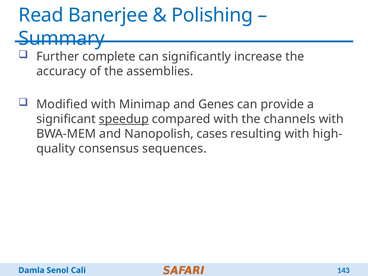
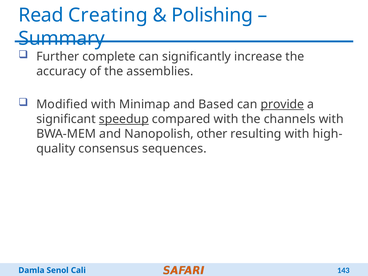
Banerjee: Banerjee -> Creating (108, 15)
Genes: Genes -> Based (216, 104)
provide underline: none -> present (282, 104)
cases: cases -> other (212, 134)
